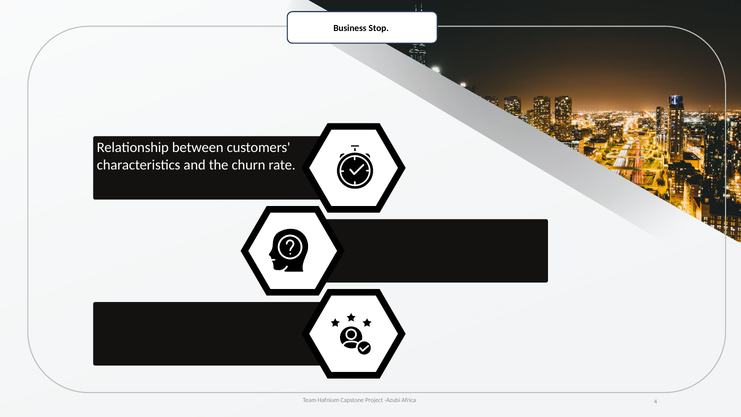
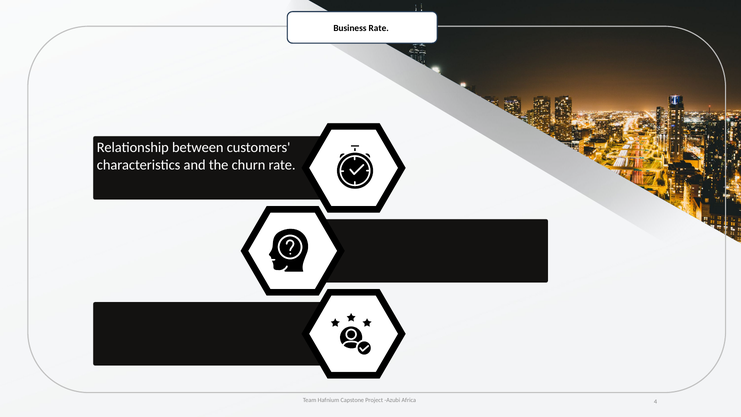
Business Stop: Stop -> Rate (379, 28)
